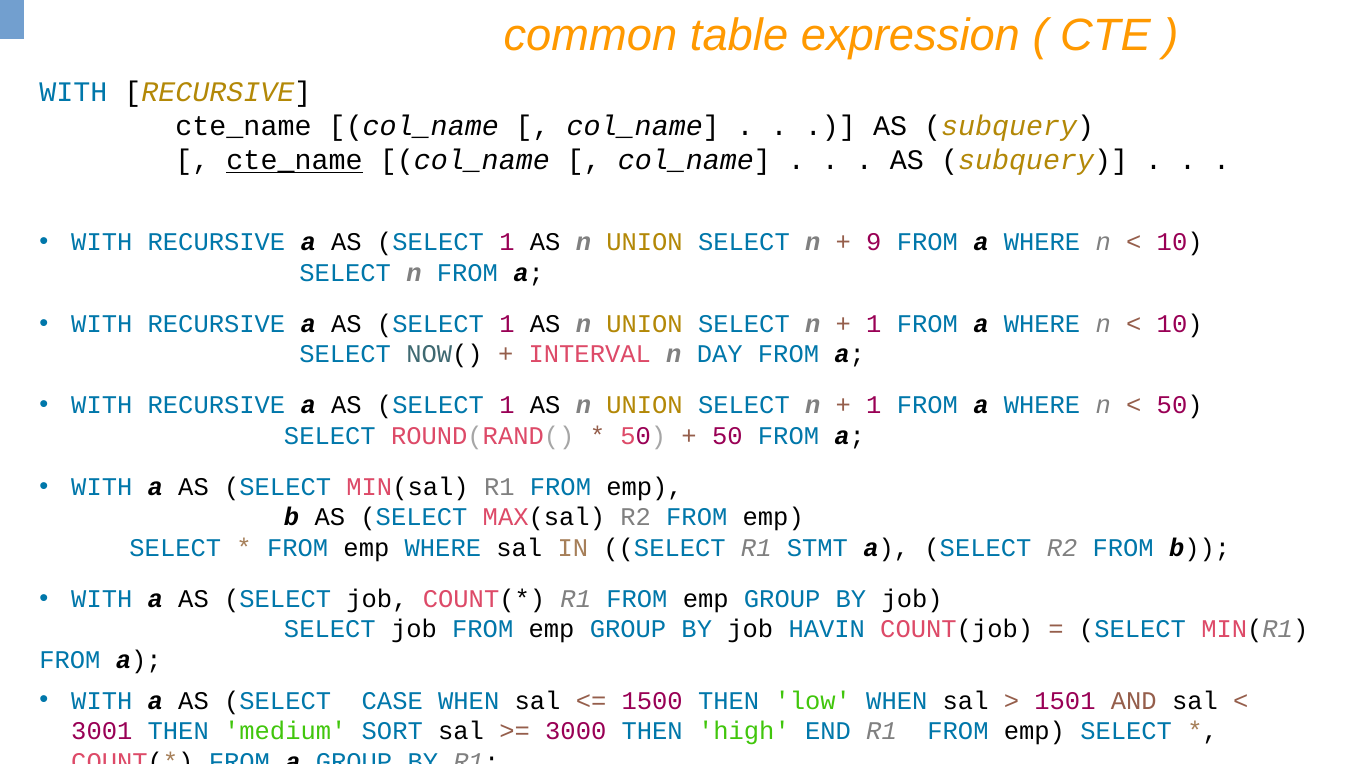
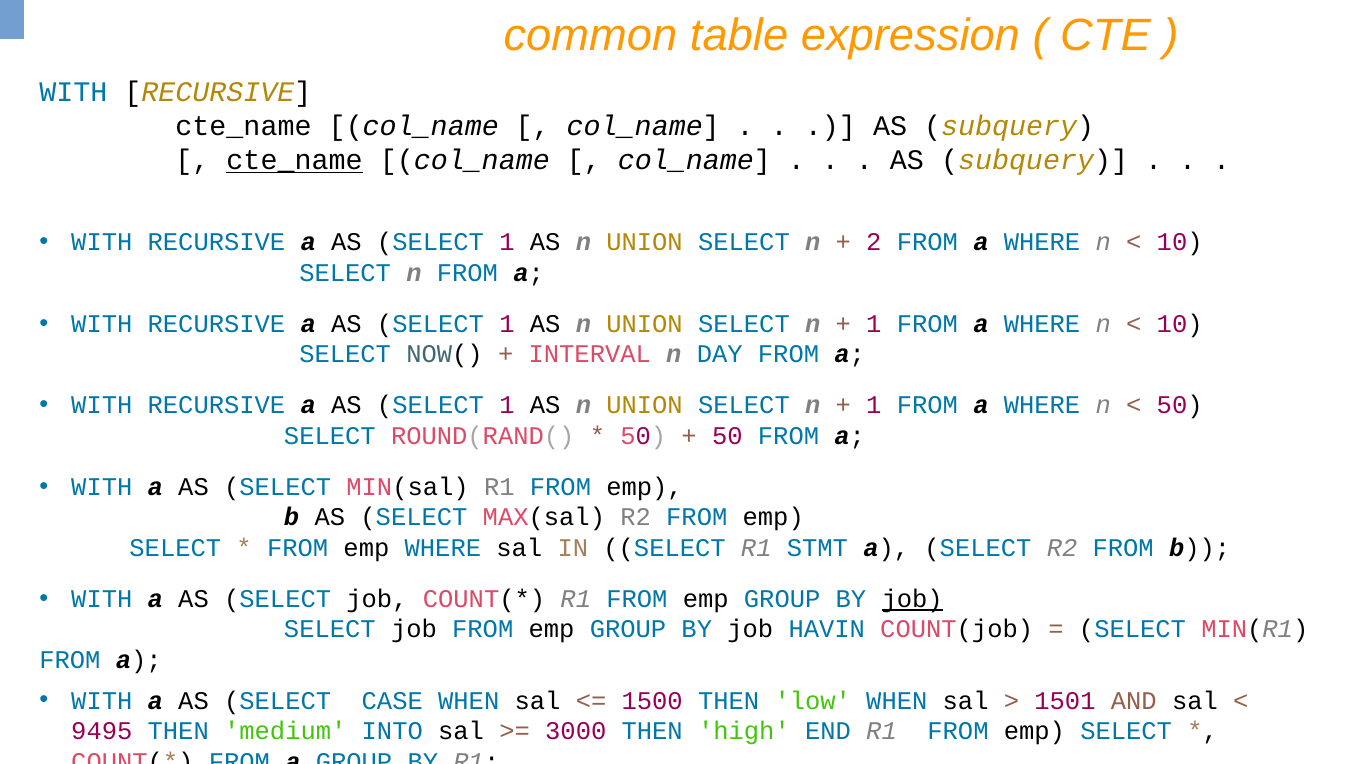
9: 9 -> 2 (874, 243)
job underline: none -> present (912, 599)
3001: 3001 -> 9495 (102, 732)
SORT: SORT -> INTO (392, 732)
